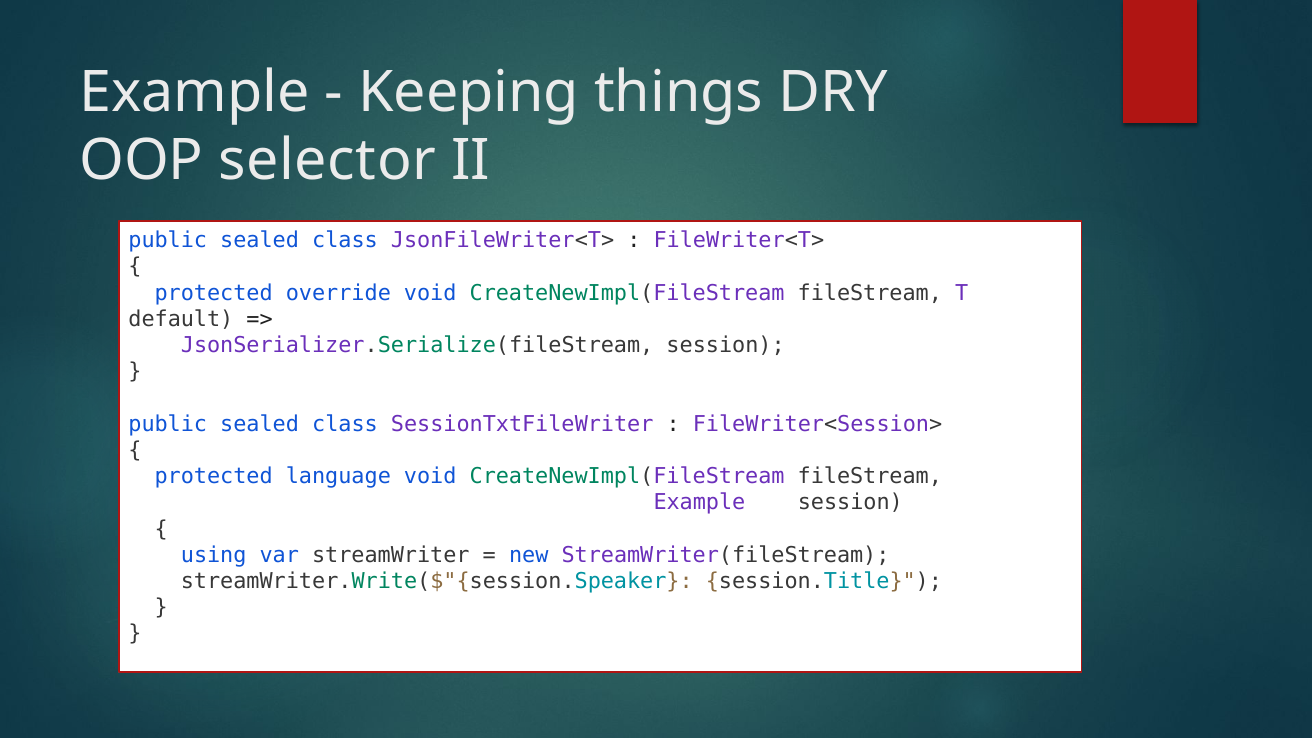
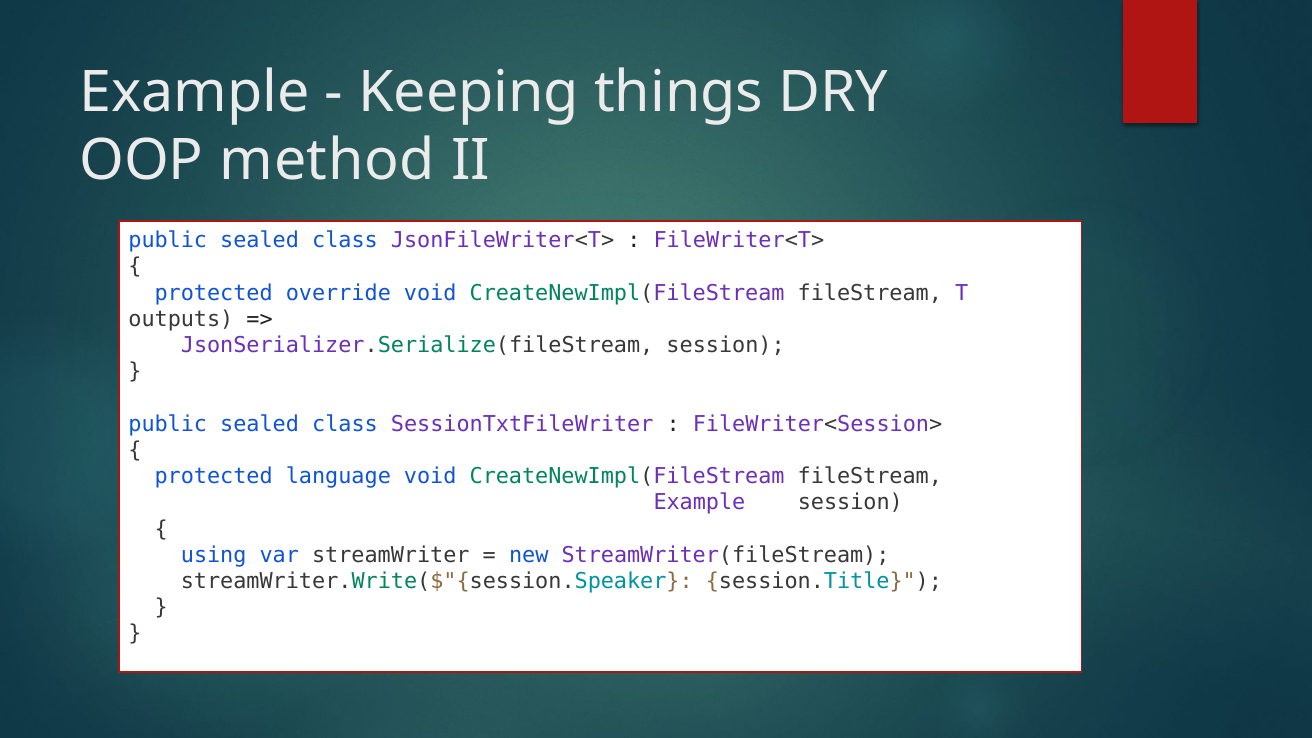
selector: selector -> method (327, 161)
default: default -> outputs (181, 319)
